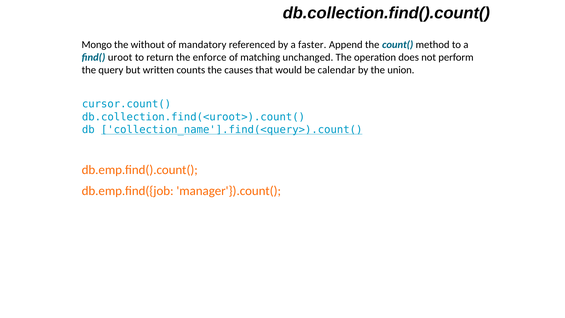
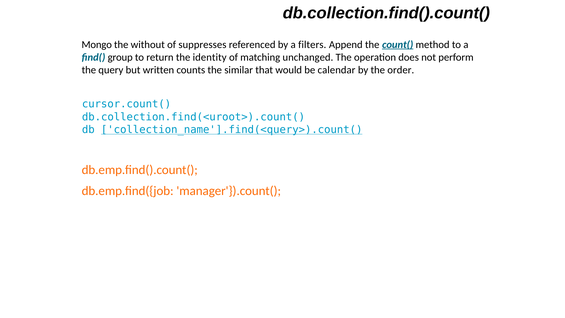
mandatory: mandatory -> suppresses (202, 44)
faster: faster -> filters (312, 44)
count( underline: none -> present (398, 44)
uroot: uroot -> group (120, 57)
enforce: enforce -> identity (210, 57)
causes: causes -> similar (239, 70)
union: union -> order (401, 70)
